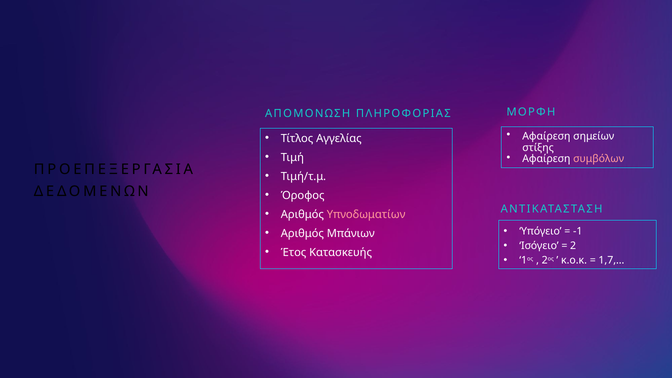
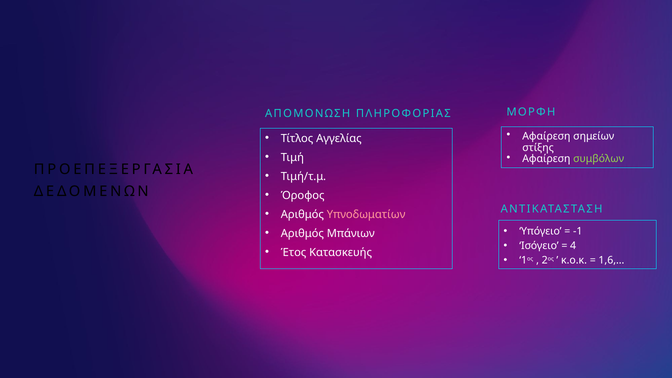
συμβόλων colour: pink -> light green (599, 159)
2: 2 -> 4 (573, 246)
1,7,…: 1,7,… -> 1,6,… (611, 260)
